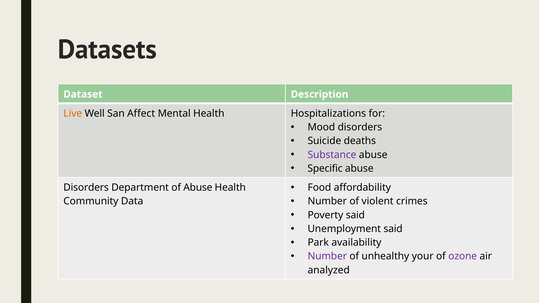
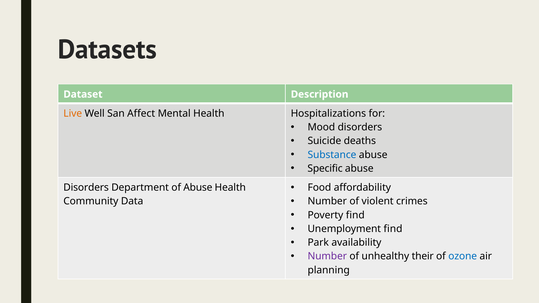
Substance colour: purple -> blue (332, 155)
Poverty said: said -> find (355, 215)
Unemployment said: said -> find (393, 229)
your: your -> their (423, 256)
ozone colour: purple -> blue (463, 256)
analyzed: analyzed -> planning (329, 270)
